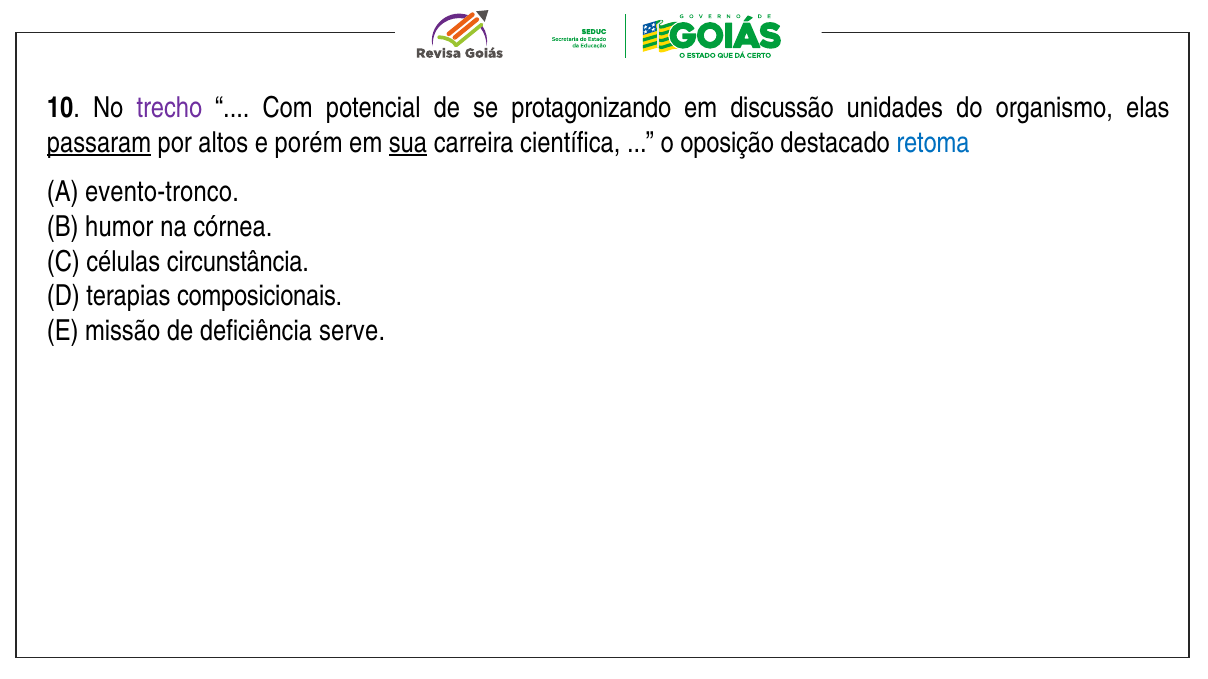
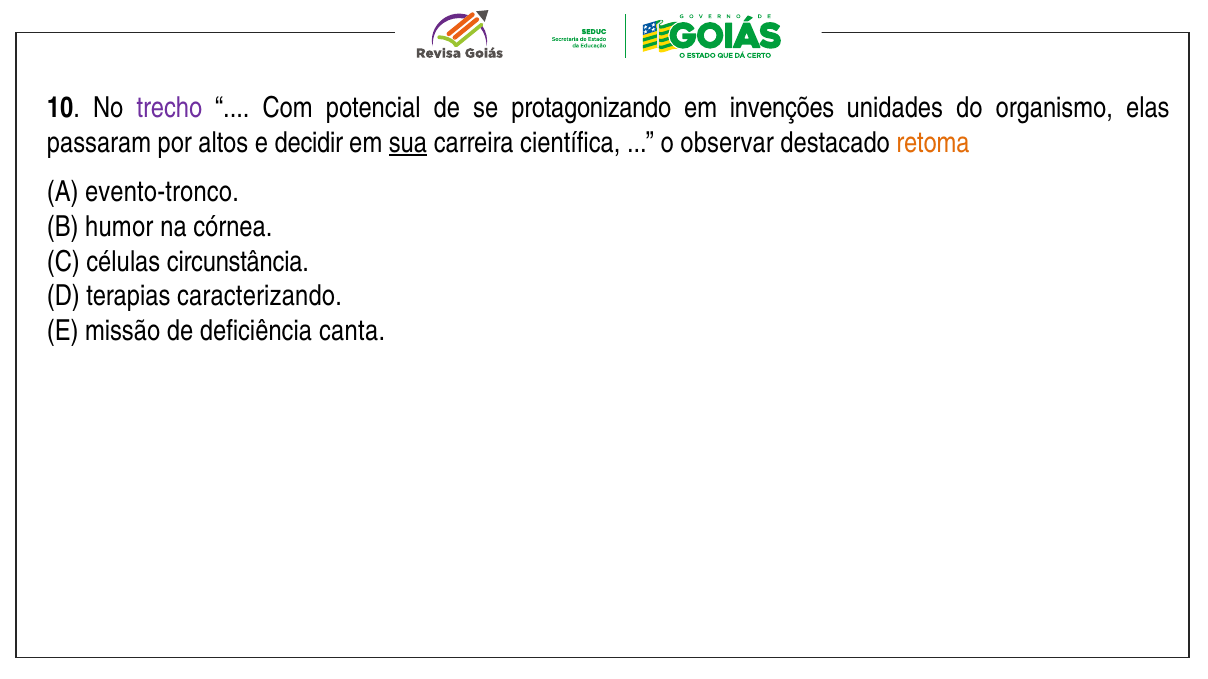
discussão: discussão -> invenções (782, 108)
passaram underline: present -> none (99, 143)
porém: porém -> decidir (309, 143)
oposição: oposição -> observar (727, 143)
retoma colour: blue -> orange (933, 143)
composicionais: composicionais -> caracterizando (259, 297)
serve: serve -> canta (352, 331)
